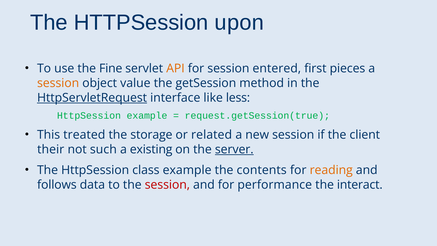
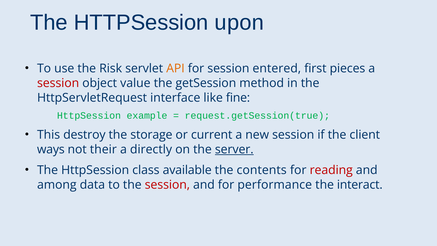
Fine: Fine -> Risk (111, 69)
session colour: orange -> red (58, 83)
HttpServletRequest underline: present -> none (92, 98)
less: less -> fine (238, 98)
treated: treated -> destroy (84, 135)
related: related -> current (212, 135)
their: their -> ways (51, 149)
such: such -> their (103, 149)
existing: existing -> directly (151, 149)
class example: example -> available (187, 170)
reading colour: orange -> red (331, 170)
follows: follows -> among (57, 185)
